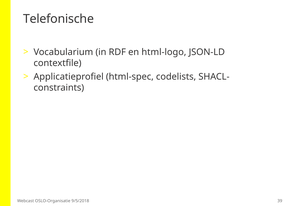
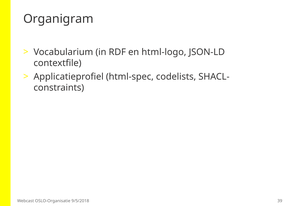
Telefonische: Telefonische -> Organigram (58, 19)
